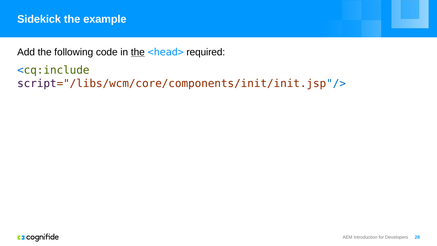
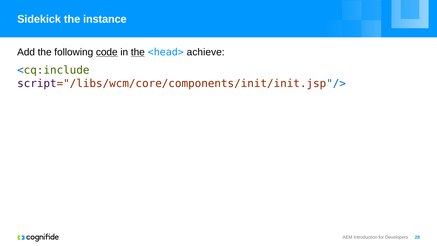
example: example -> instance (105, 19)
code underline: none -> present (107, 52)
required: required -> achieve (206, 52)
